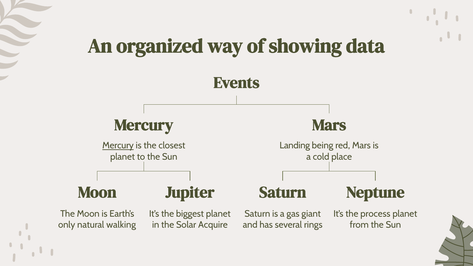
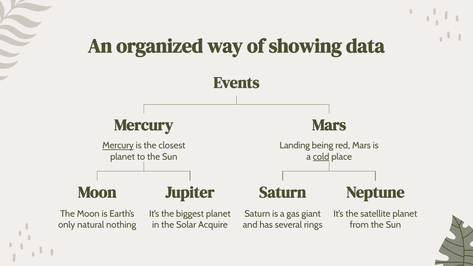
cold underline: none -> present (321, 157)
process: process -> satellite (375, 214)
walking: walking -> nothing (121, 225)
